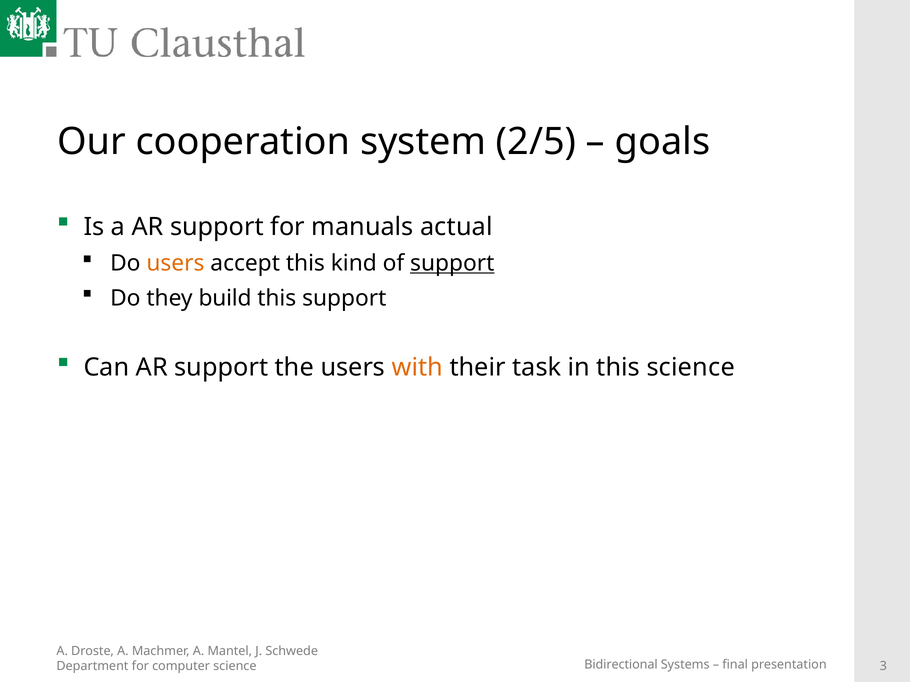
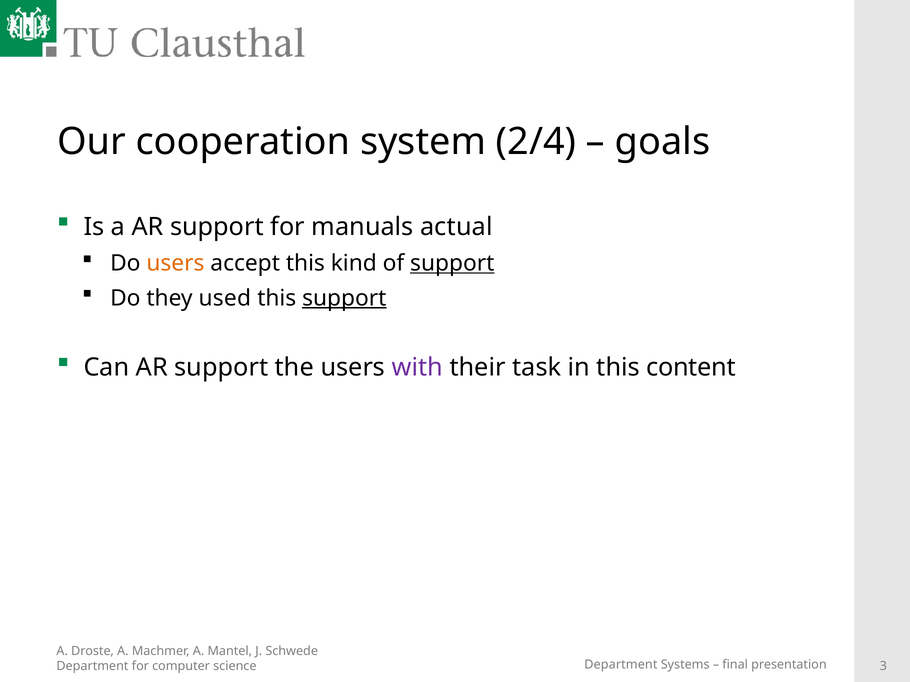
2/5: 2/5 -> 2/4 (536, 142)
build: build -> used (225, 298)
support underline: none -> present (344, 298)
with colour: orange -> purple (417, 368)
this science: science -> content (691, 368)
Bidirectional: Bidirectional -> Department (621, 665)
